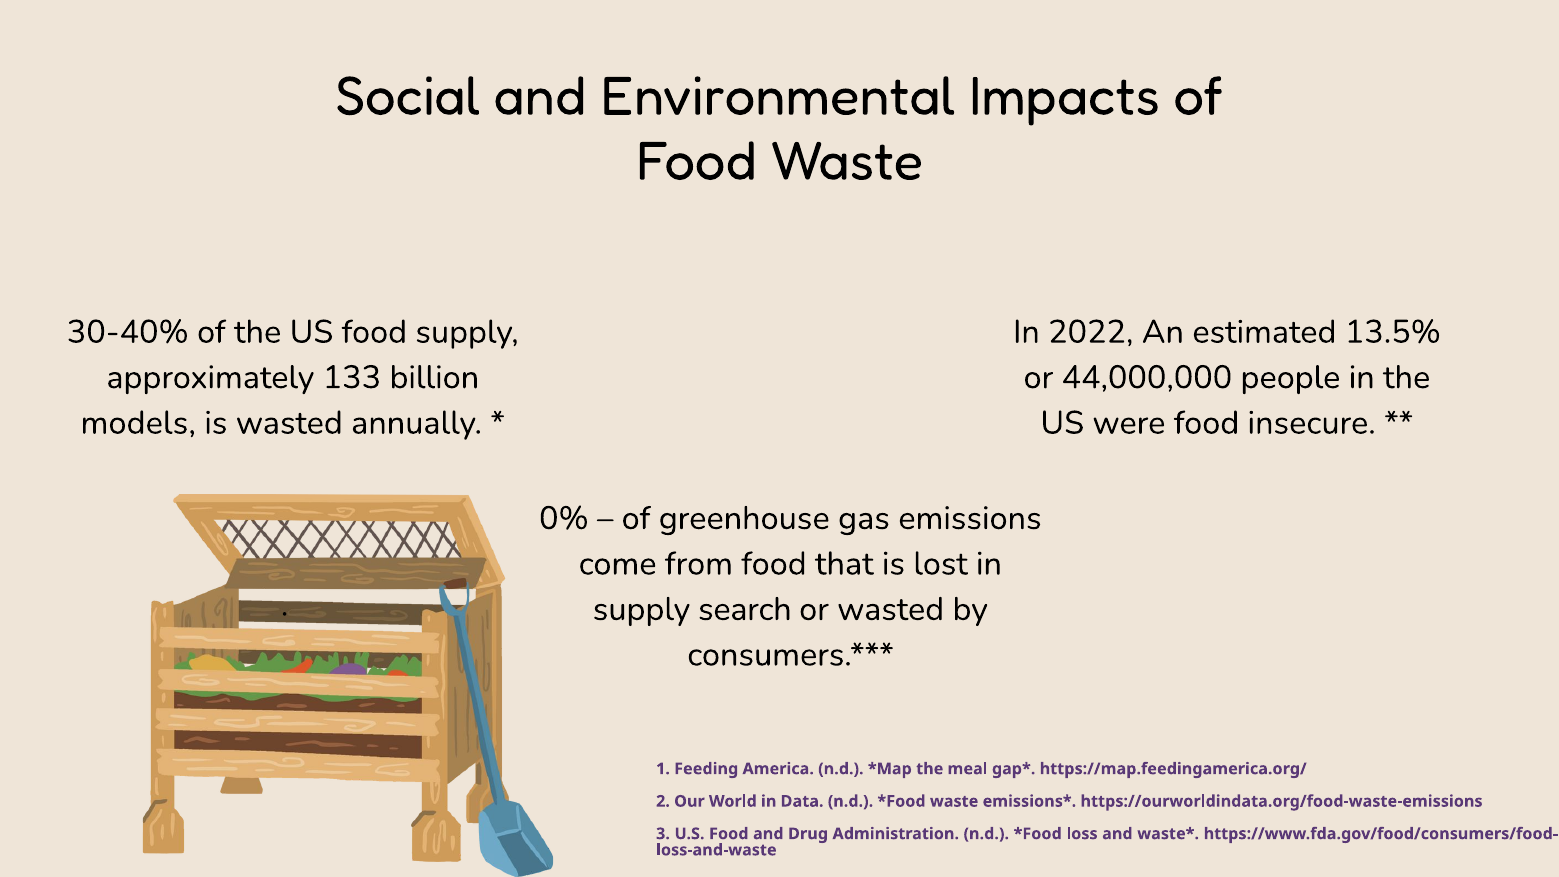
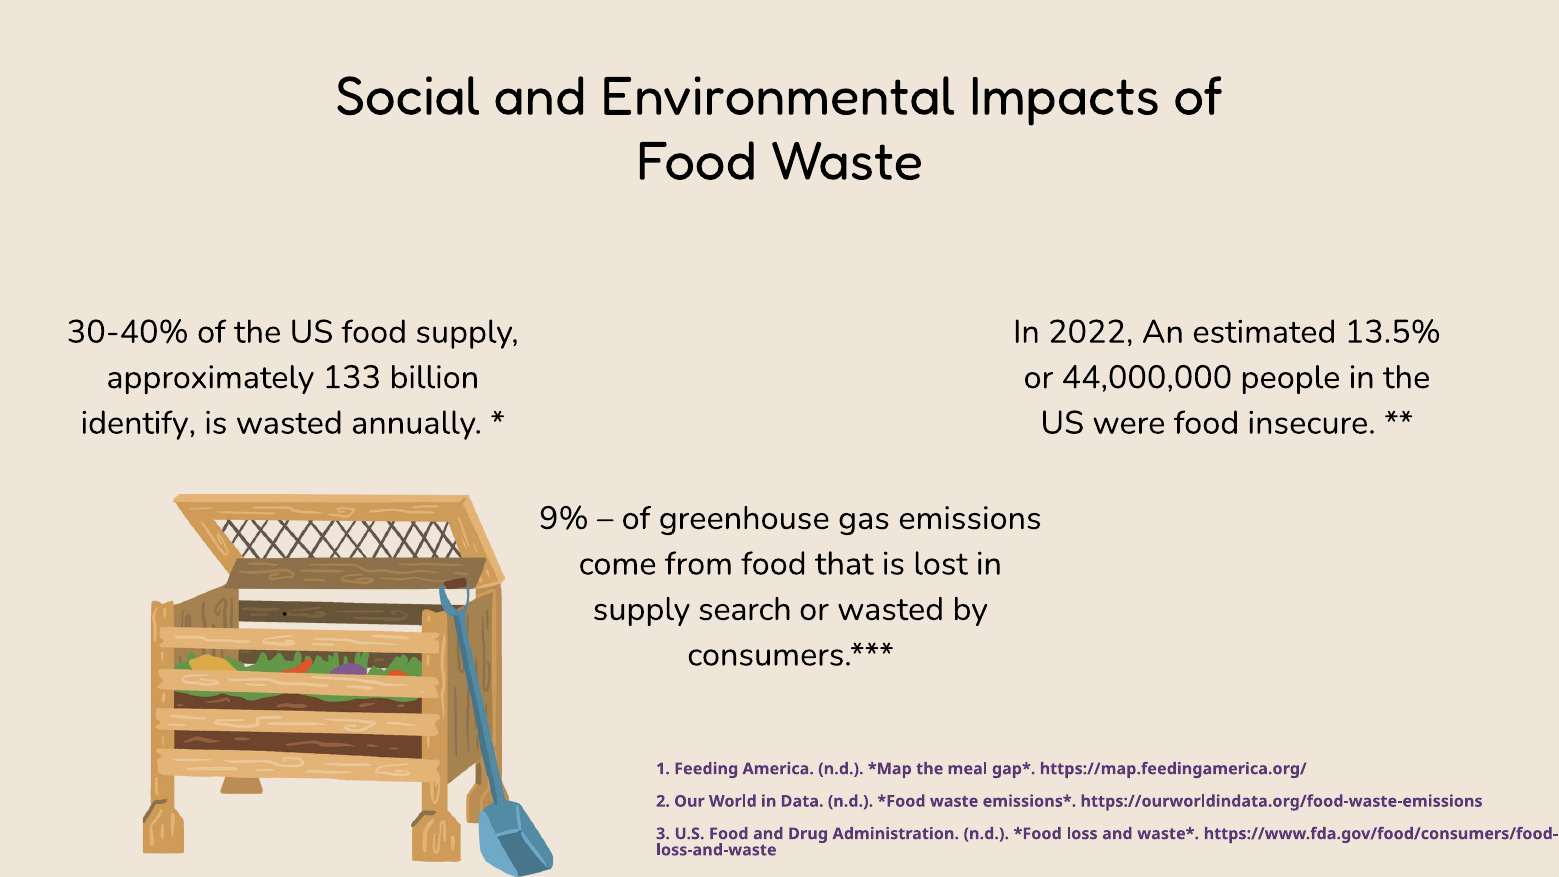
models: models -> identify (138, 423)
0%: 0% -> 9% (564, 518)
